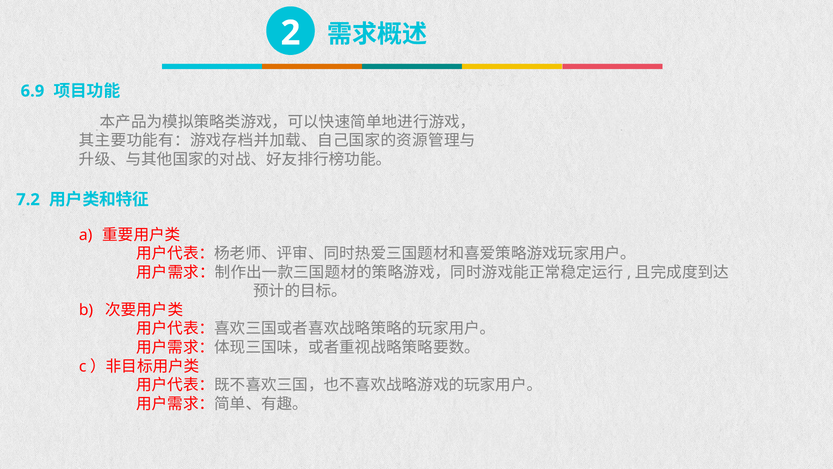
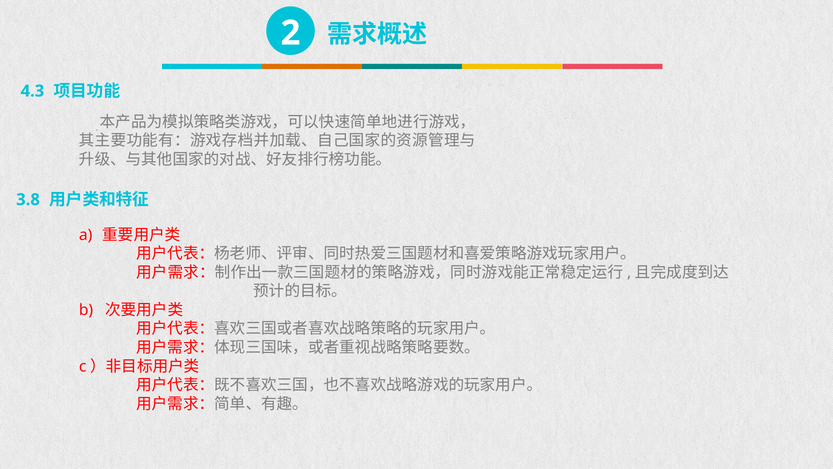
6.9: 6.9 -> 4.3 (32, 91)
7.2: 7.2 -> 3.8 (28, 200)
